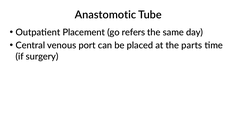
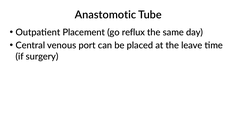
refers: refers -> reflux (133, 32)
parts: parts -> leave (192, 45)
